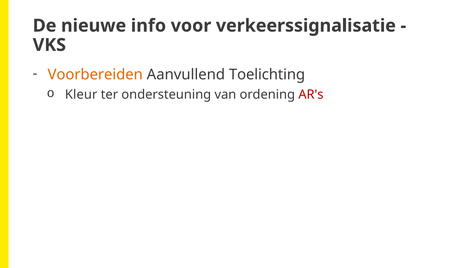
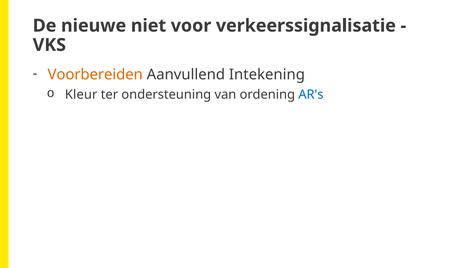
info: info -> niet (148, 26)
Toelichting: Toelichting -> Intekening (267, 75)
AR's colour: red -> blue (311, 95)
